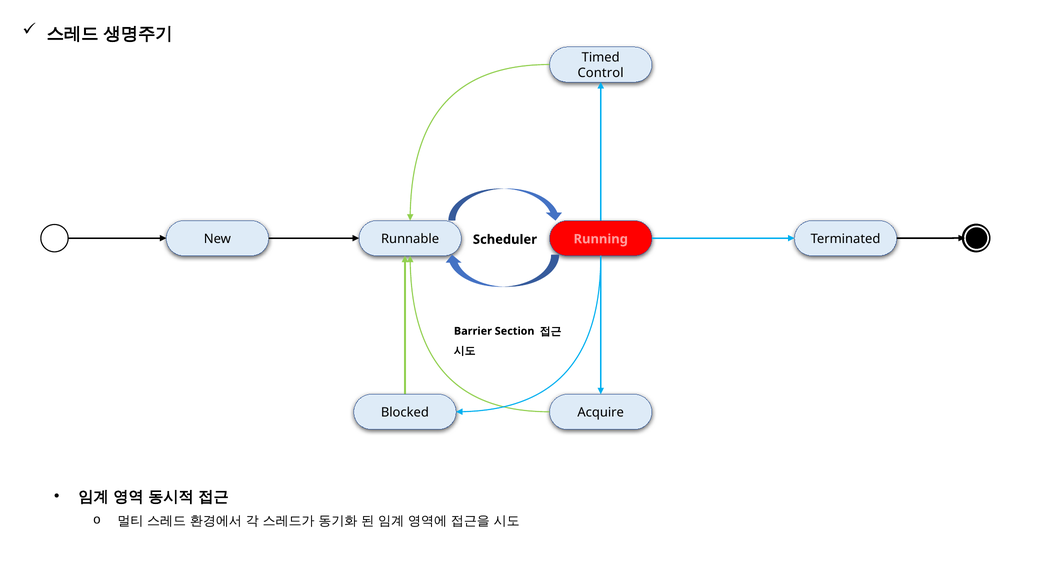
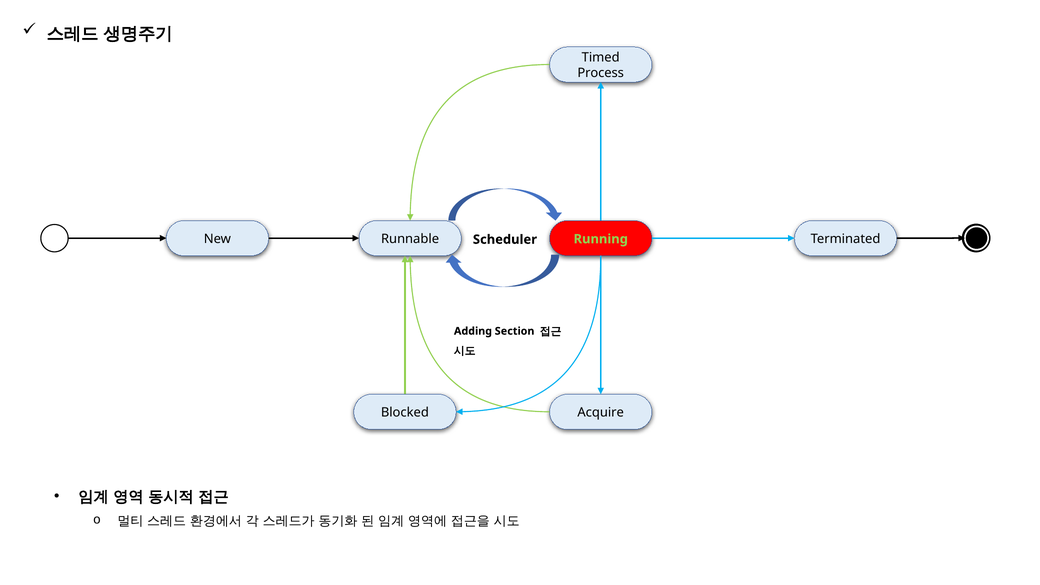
Control: Control -> Process (601, 73)
Running colour: pink -> light green (601, 239)
Barrier: Barrier -> Adding (473, 331)
